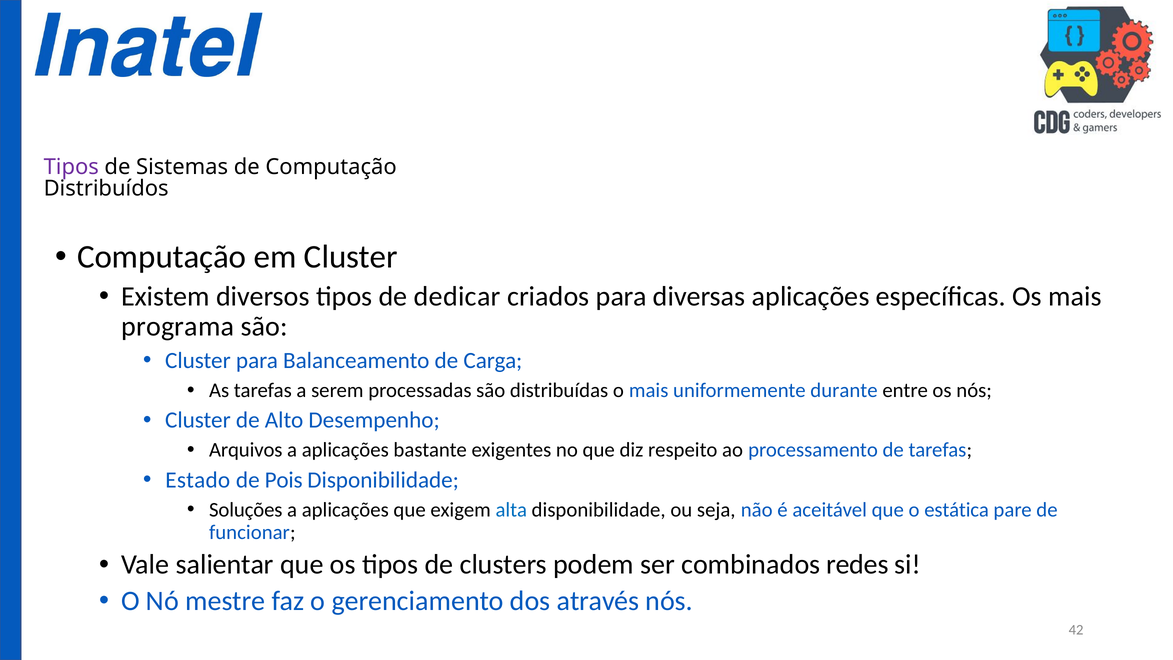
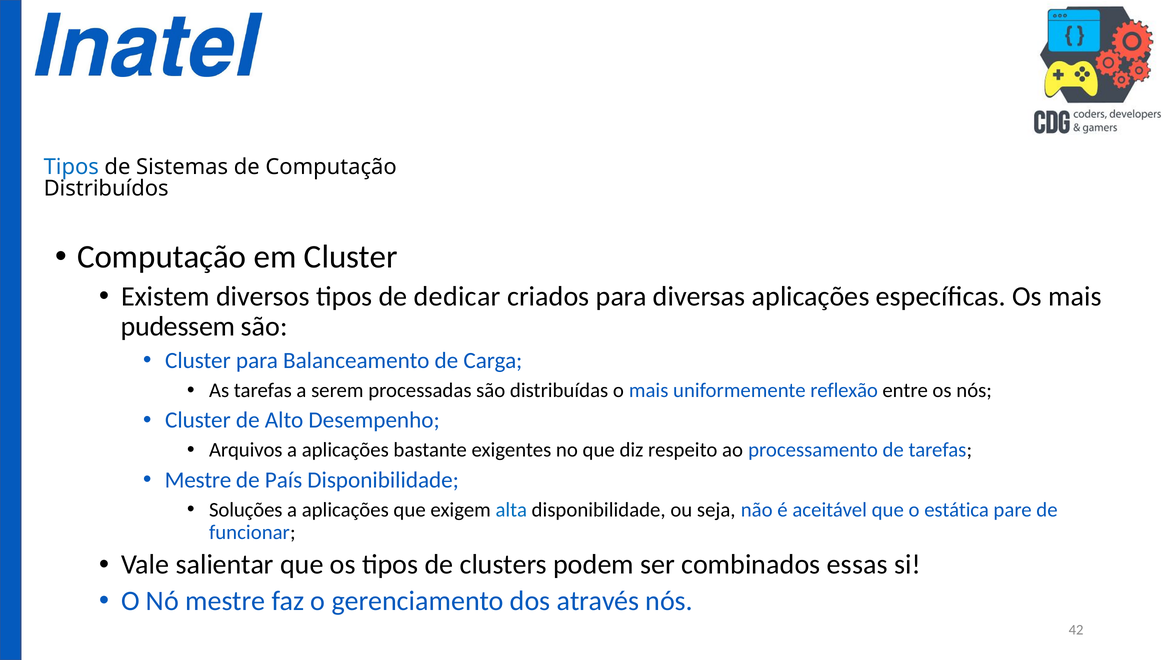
Tipos colour: purple -> blue (71, 167)
programa: programa -> pudessem (178, 326)
durante: durante -> reflexão (844, 390)
Estado: Estado -> Mestre (198, 480)
Pois: Pois -> País (284, 480)
redes: redes -> essas (857, 565)
